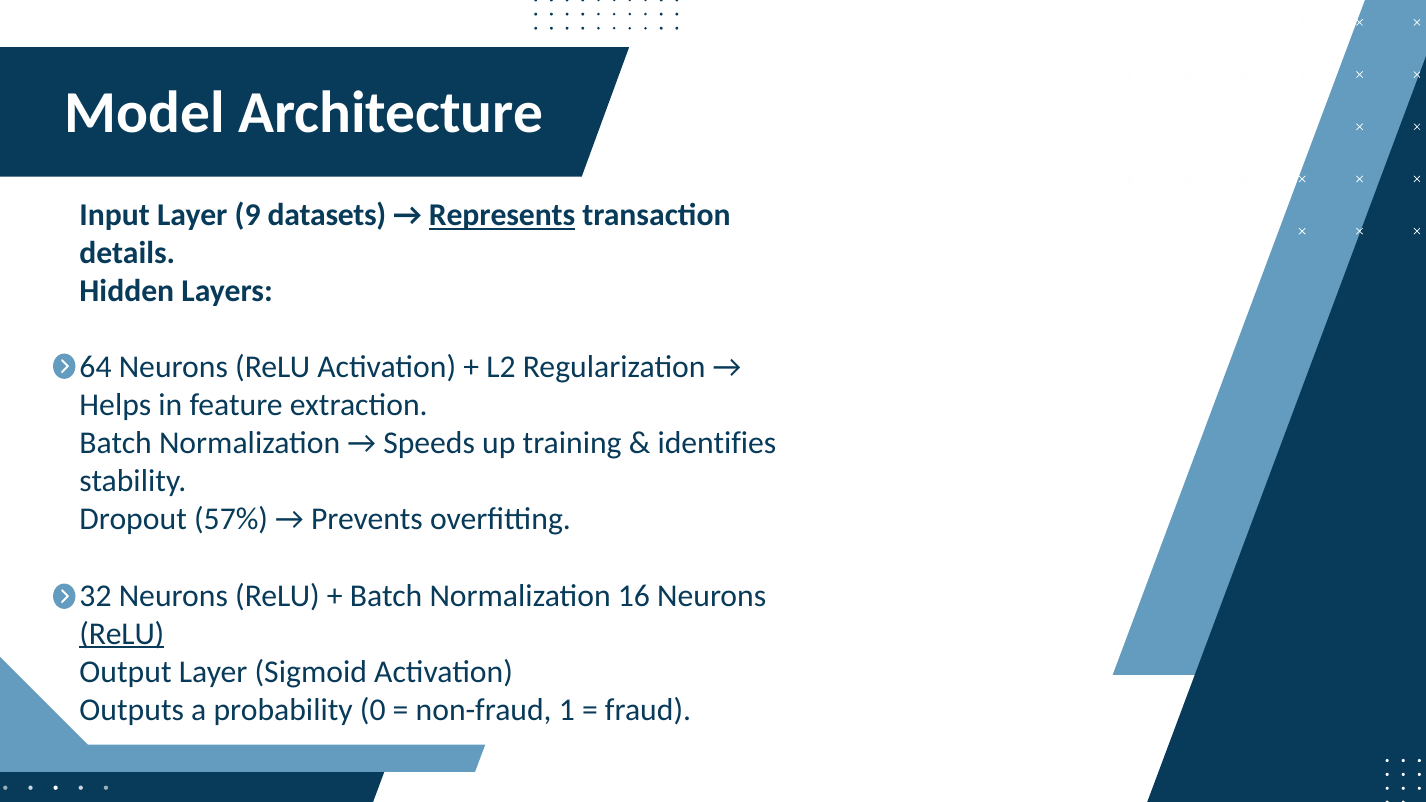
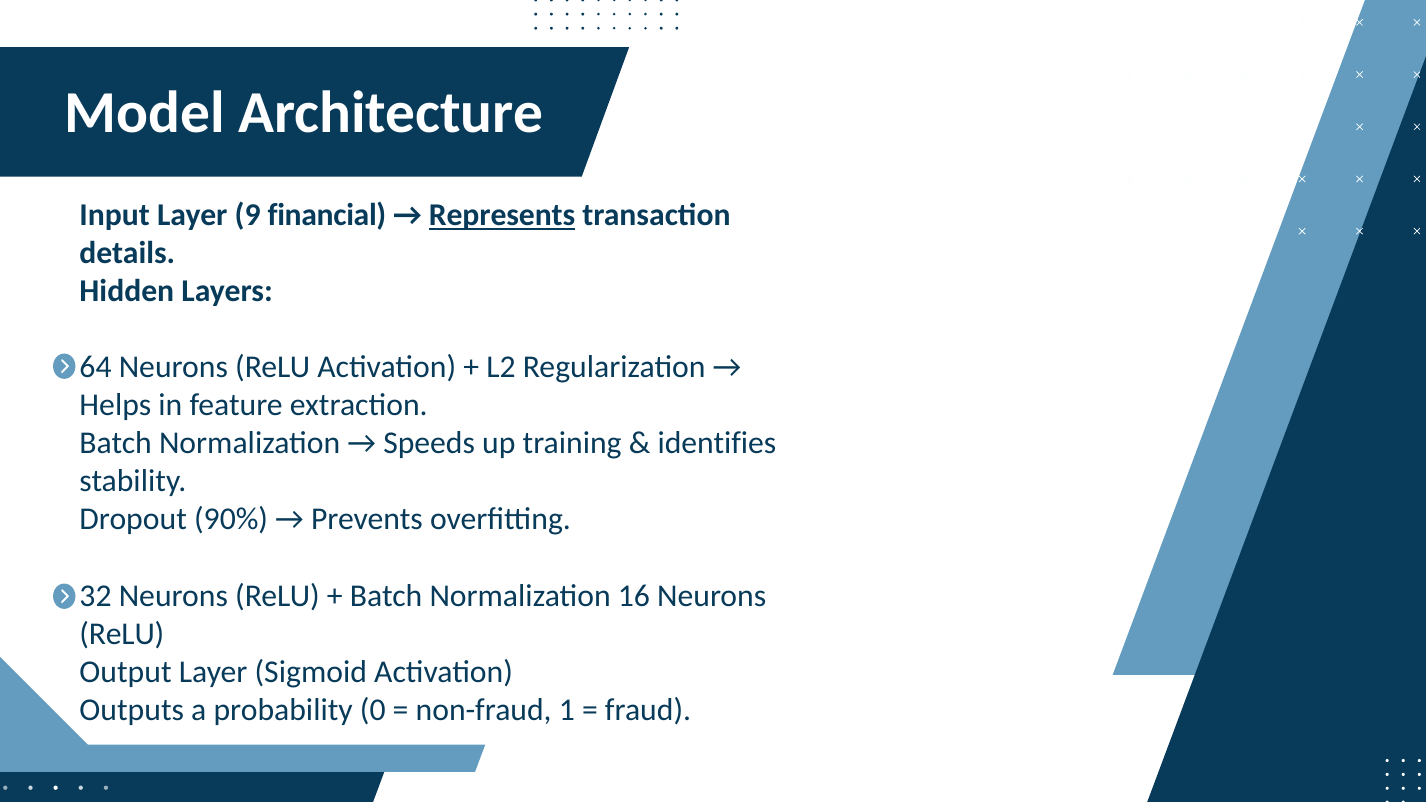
datasets: datasets -> financial (327, 215)
57%: 57% -> 90% (231, 520)
ReLU underline: present -> none (122, 634)
